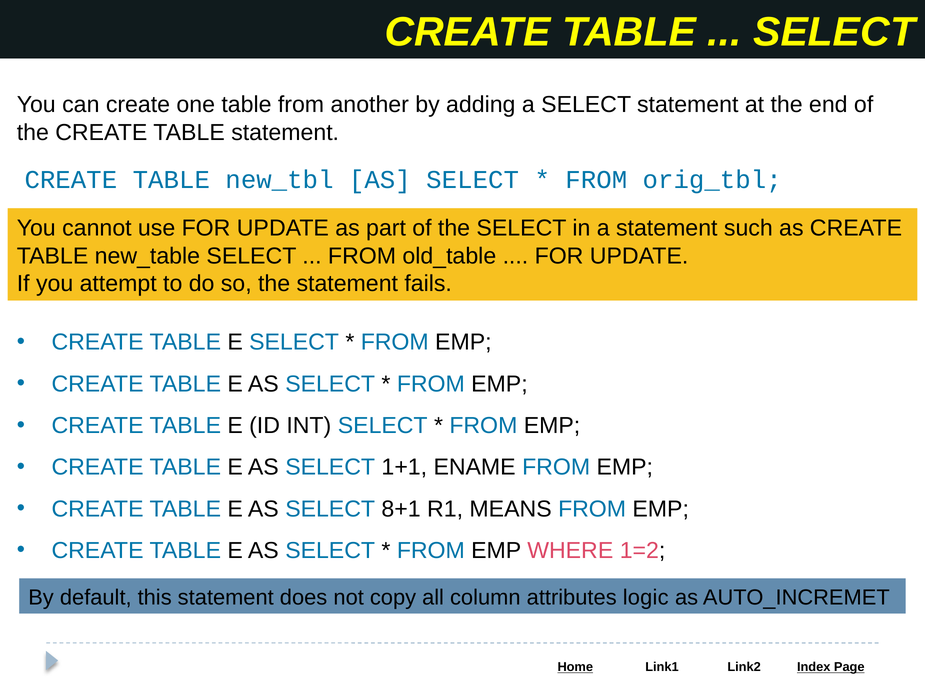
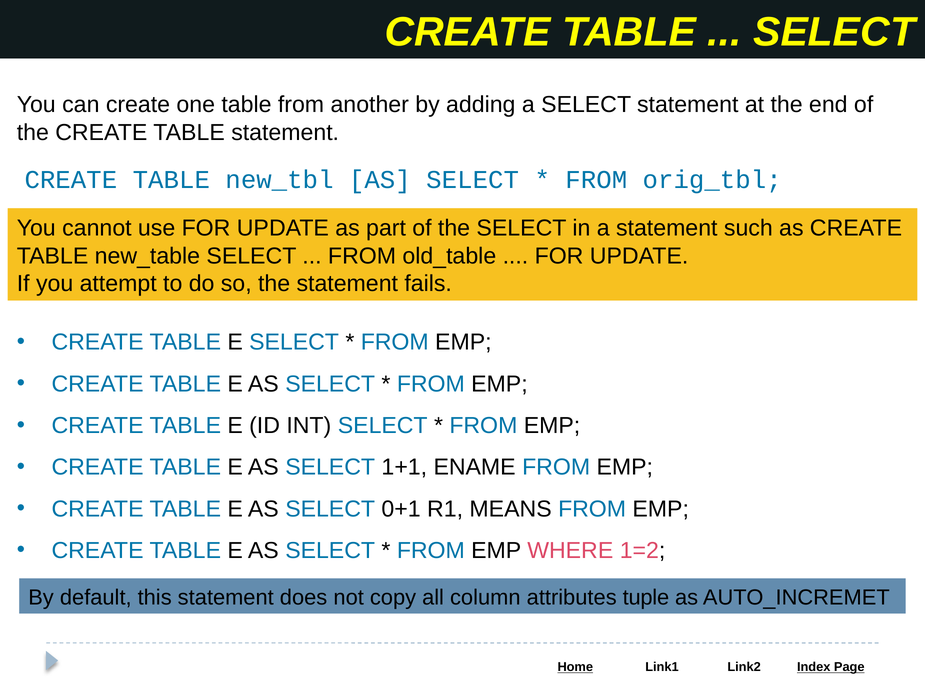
8+1: 8+1 -> 0+1 (401, 509)
logic: logic -> tuple (646, 597)
